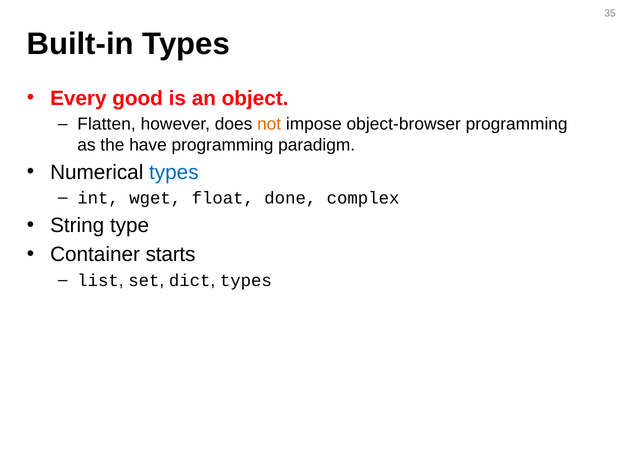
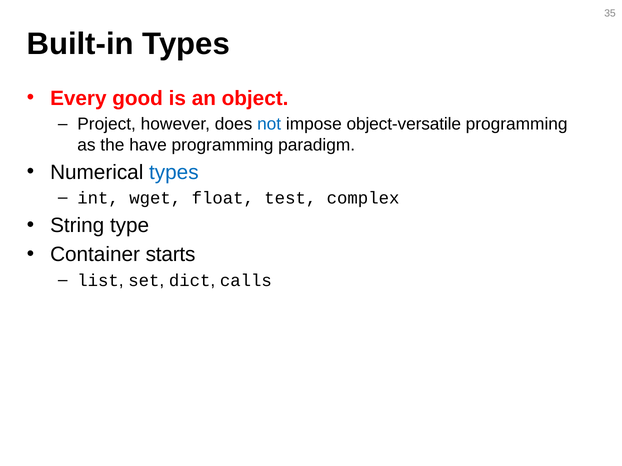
Flatten: Flatten -> Project (107, 124)
not colour: orange -> blue (269, 124)
object-browser: object-browser -> object-versatile (404, 124)
done: done -> test (290, 198)
dict types: types -> calls (246, 281)
